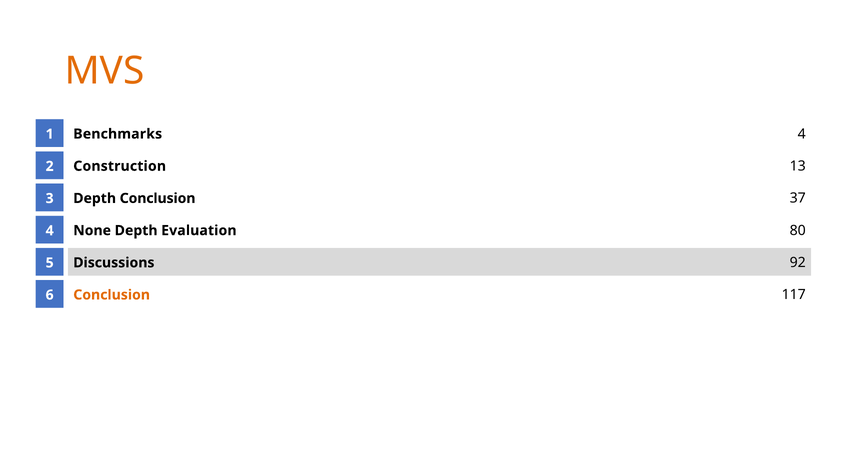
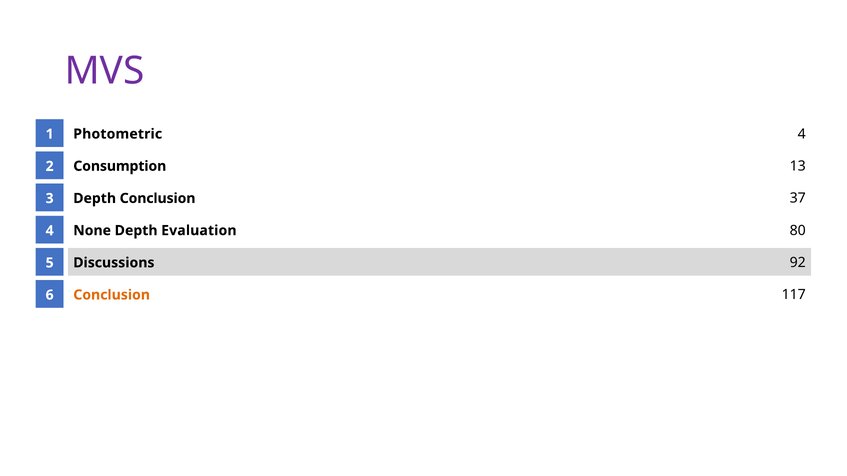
MVS colour: orange -> purple (104, 71)
Benchmarks: Benchmarks -> Photometric (118, 134)
Construction: Construction -> Consumption (120, 166)
